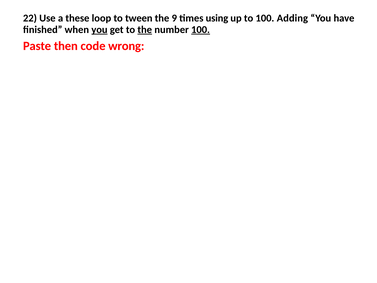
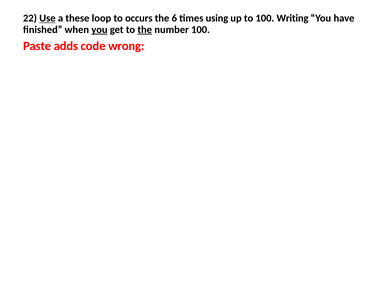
Use underline: none -> present (47, 18)
tween: tween -> occurs (139, 18)
9: 9 -> 6 (174, 18)
Adding: Adding -> Writing (293, 18)
100 underline: present -> none (201, 30)
then: then -> adds (66, 46)
